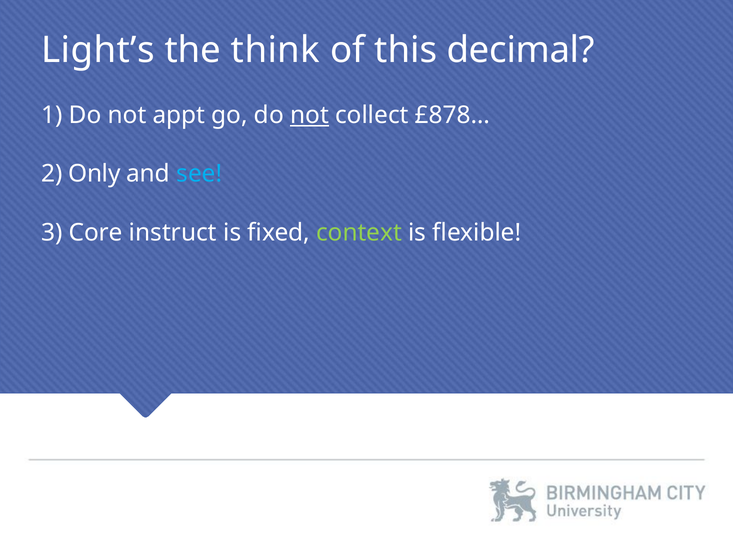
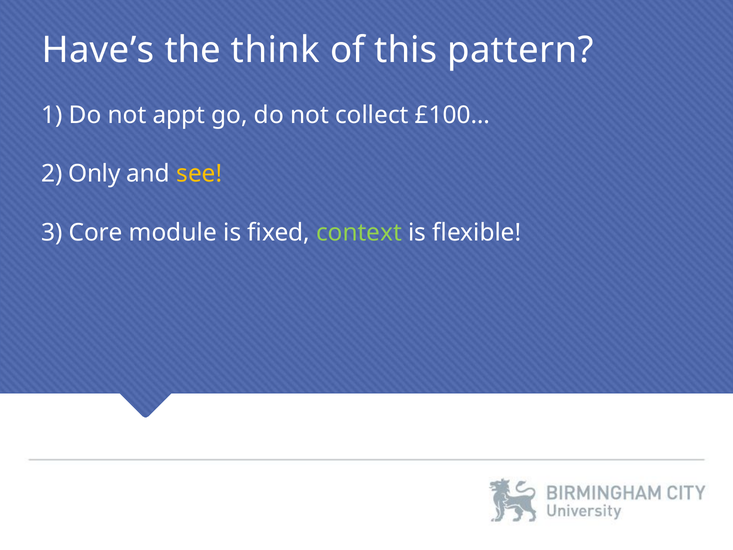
Light’s: Light’s -> Have’s (98, 50)
decimal: decimal -> pattern (520, 50)
not underline: present -> none (310, 115)
£878…: £878… -> £100… (453, 115)
see colour: light blue -> yellow (199, 174)
instruct: instruct -> module (173, 232)
